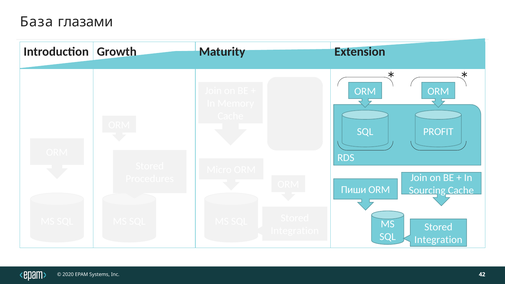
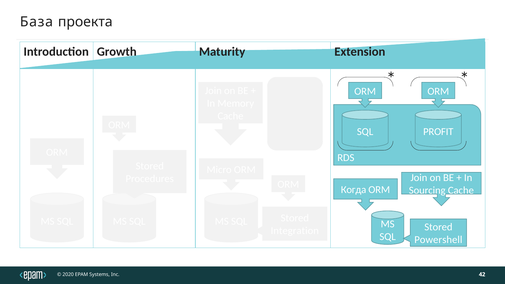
глазами: глазами -> проекта (85, 22)
Пиши: Пиши -> Когда (354, 190)
Integration: Integration -> Powershell (438, 240)
